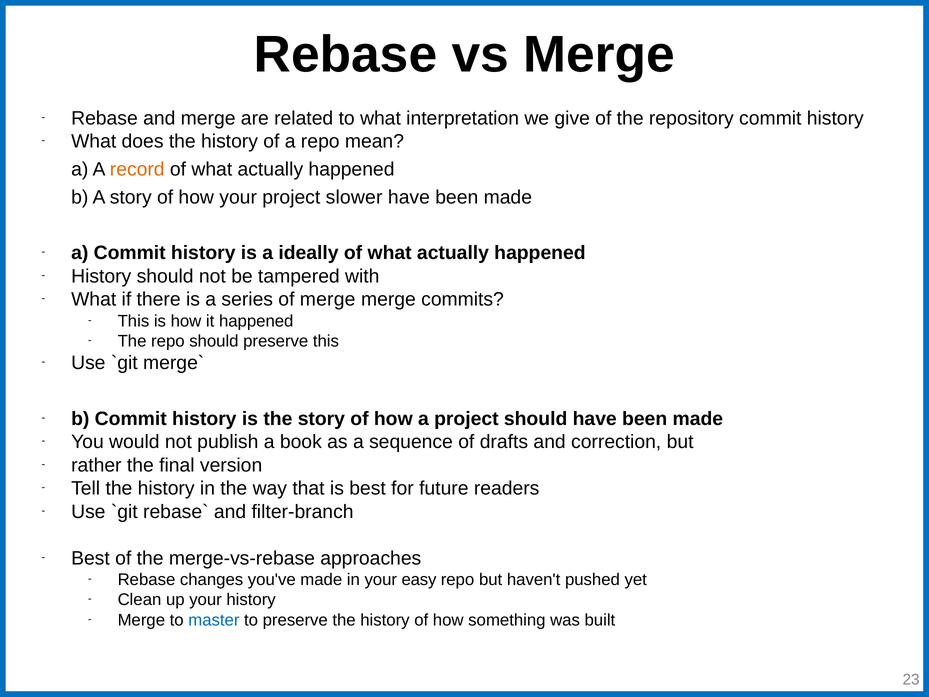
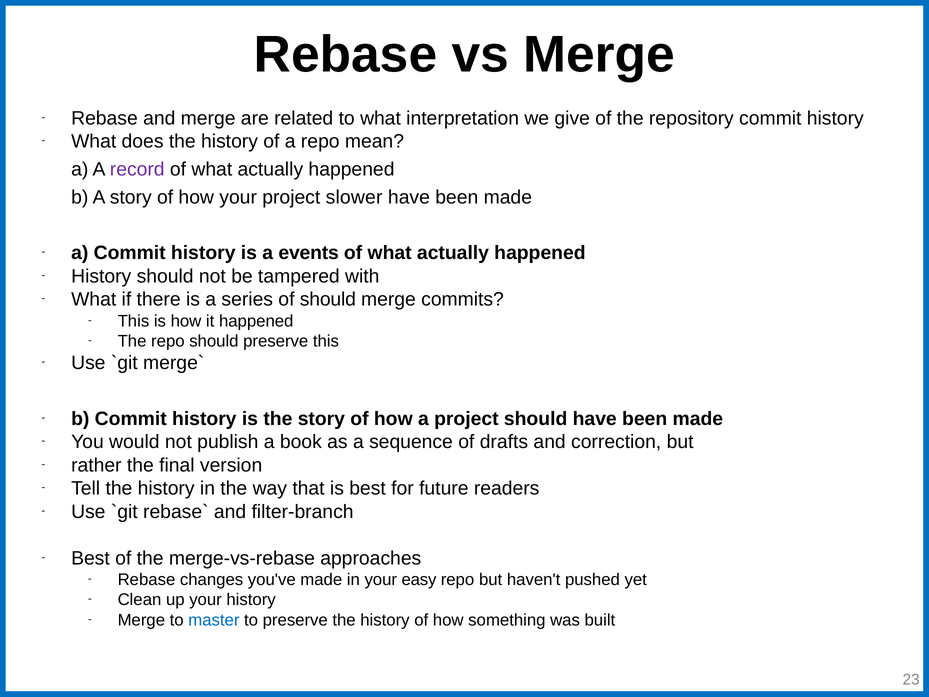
record colour: orange -> purple (137, 169)
ideally: ideally -> events (309, 253)
of merge: merge -> should (328, 299)
